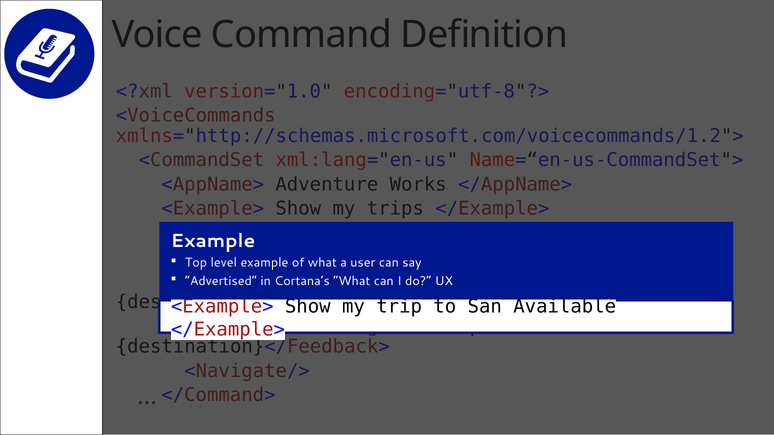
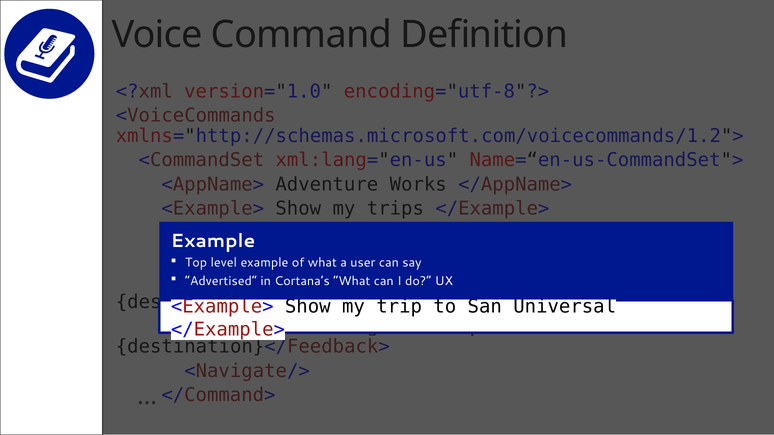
Available: Available -> Universal (565, 307)
